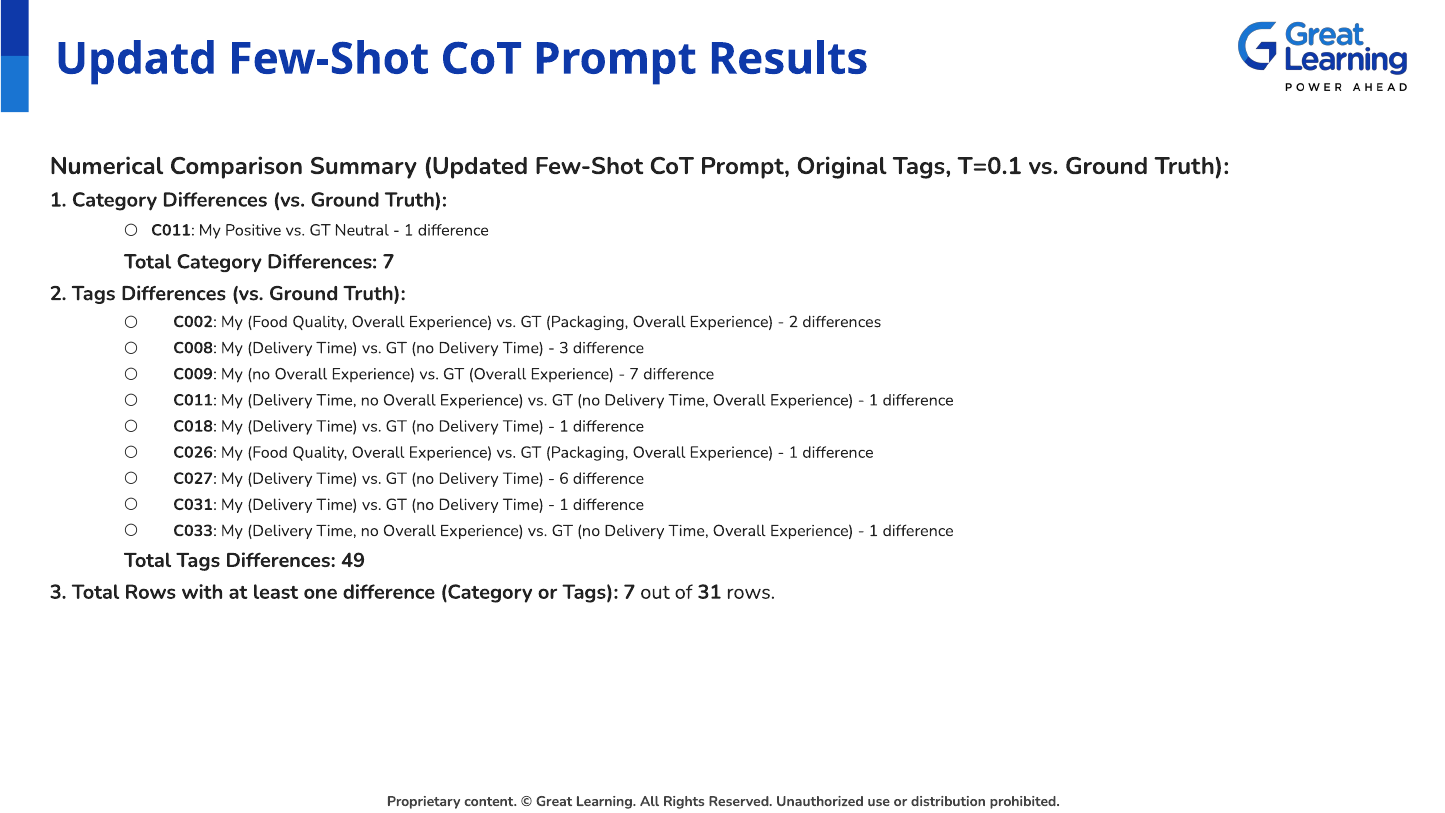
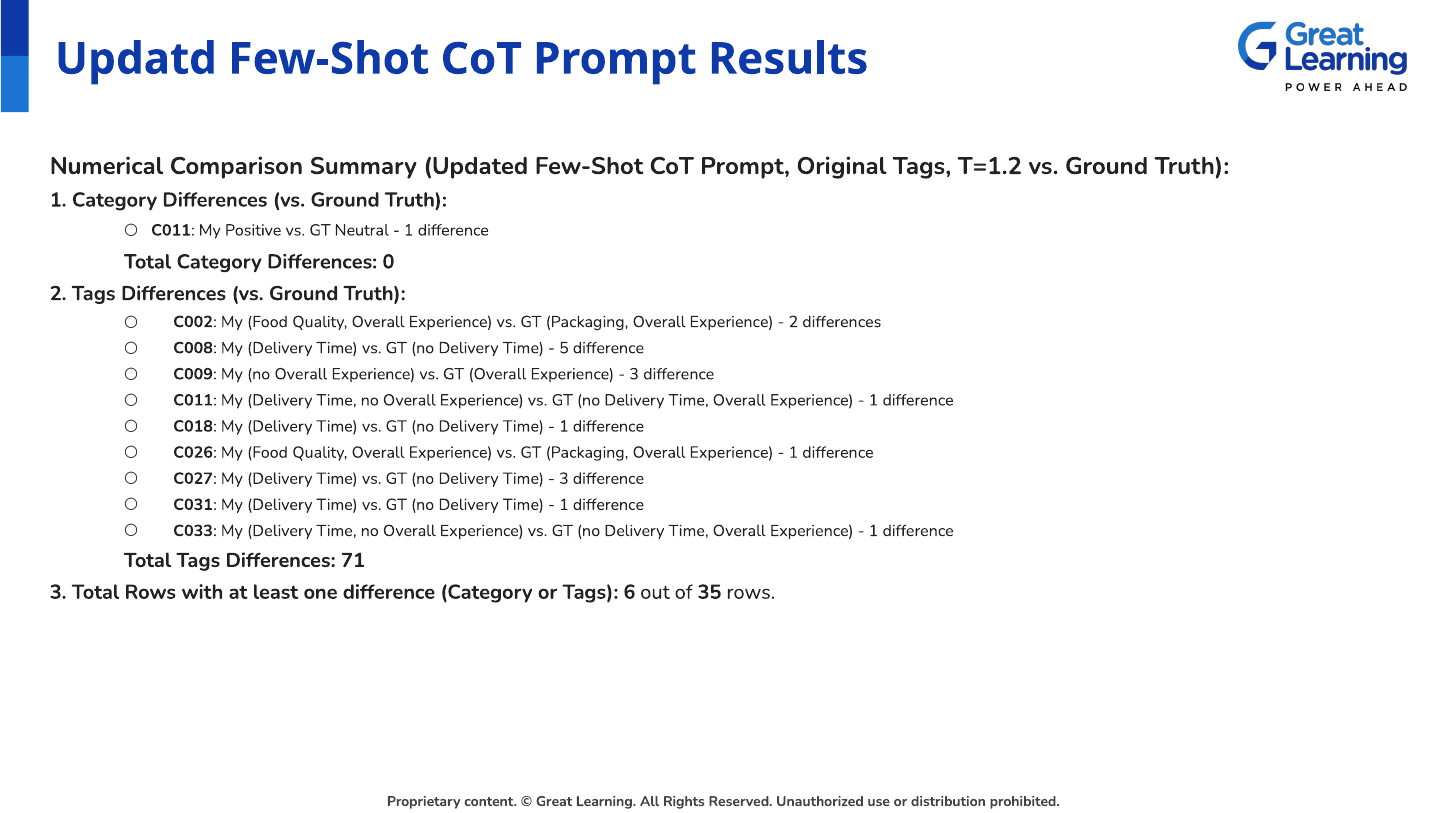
T=0.1: T=0.1 -> T=1.2 (990, 166)
Differences 7: 7 -> 0 (388, 262)
3: 3 -> 5 (564, 348)
7: 7 -> 3 (634, 374)
6: 6 -> 3 (564, 478)
49: 49 -> 71 (353, 560)
Tags 7: 7 -> 6 (629, 592)
31: 31 -> 35 (710, 592)
